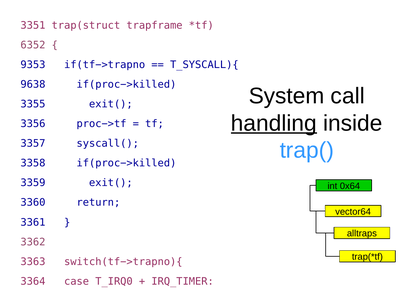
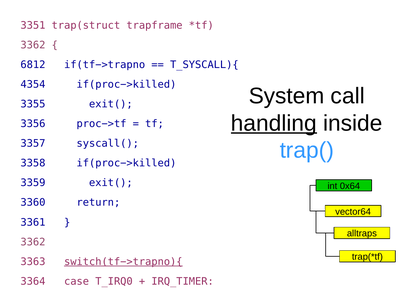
6352: 6352 -> 3362 (33, 45)
9353: 9353 -> 6812 (33, 65)
9638: 9638 -> 4354 (33, 85)
switch(tf−>trapno){ underline: none -> present (123, 262)
